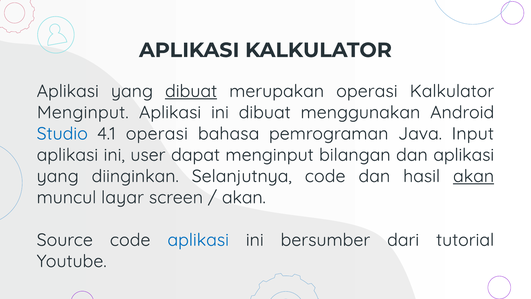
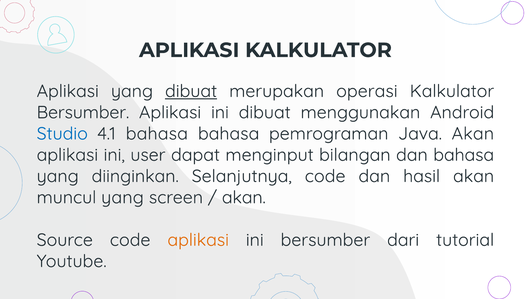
Menginput: Menginput -> Bersumber (83, 112)
4.1 operasi: operasi -> bahasa (157, 134)
Java Input: Input -> Akan (473, 134)
dan aplikasi: aplikasi -> bahasa (464, 155)
akan underline: present -> none (474, 176)
muncul layar: layar -> yang (122, 197)
aplikasi colour: blue -> orange (198, 240)
